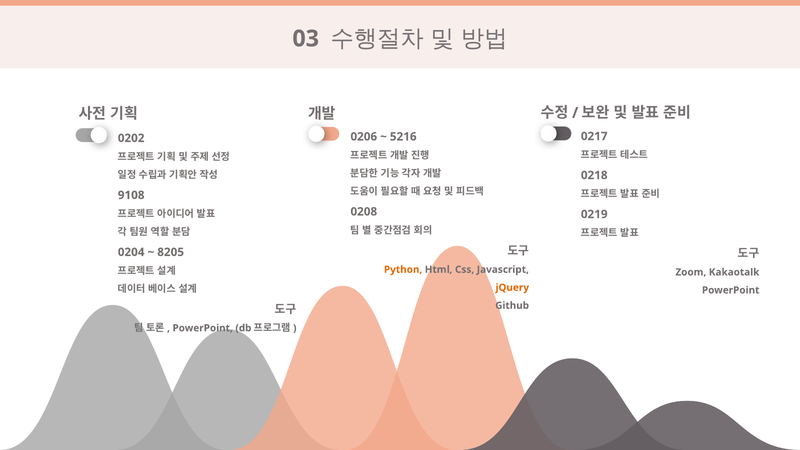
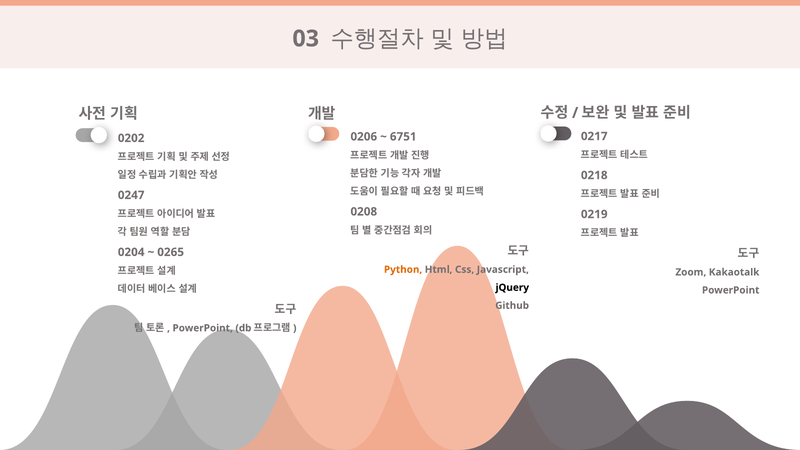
5216: 5216 -> 6751 (403, 137)
9108: 9108 -> 0247 (131, 195)
8205: 8205 -> 0265 (171, 252)
jQuery colour: orange -> black (512, 288)
